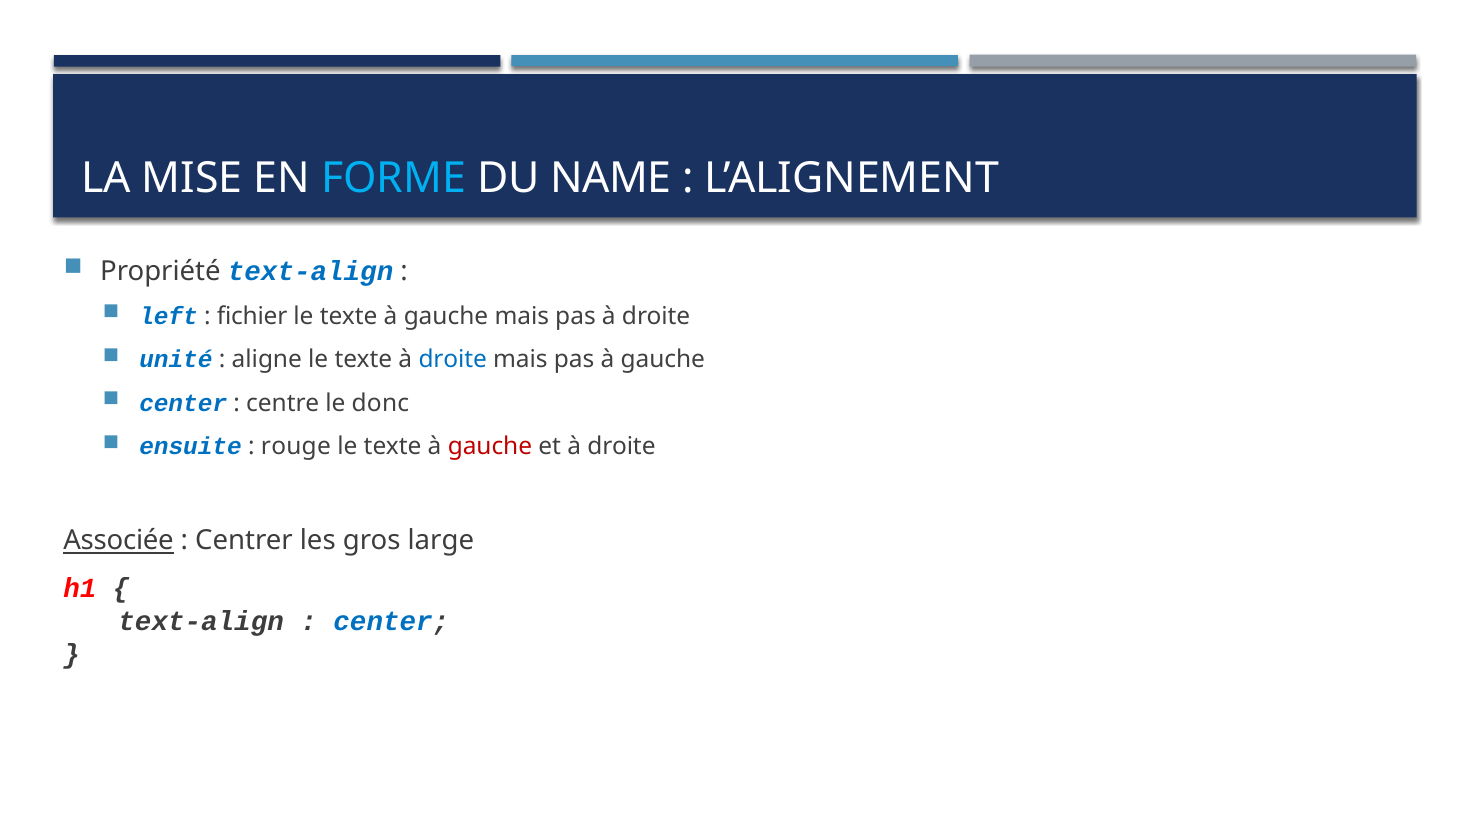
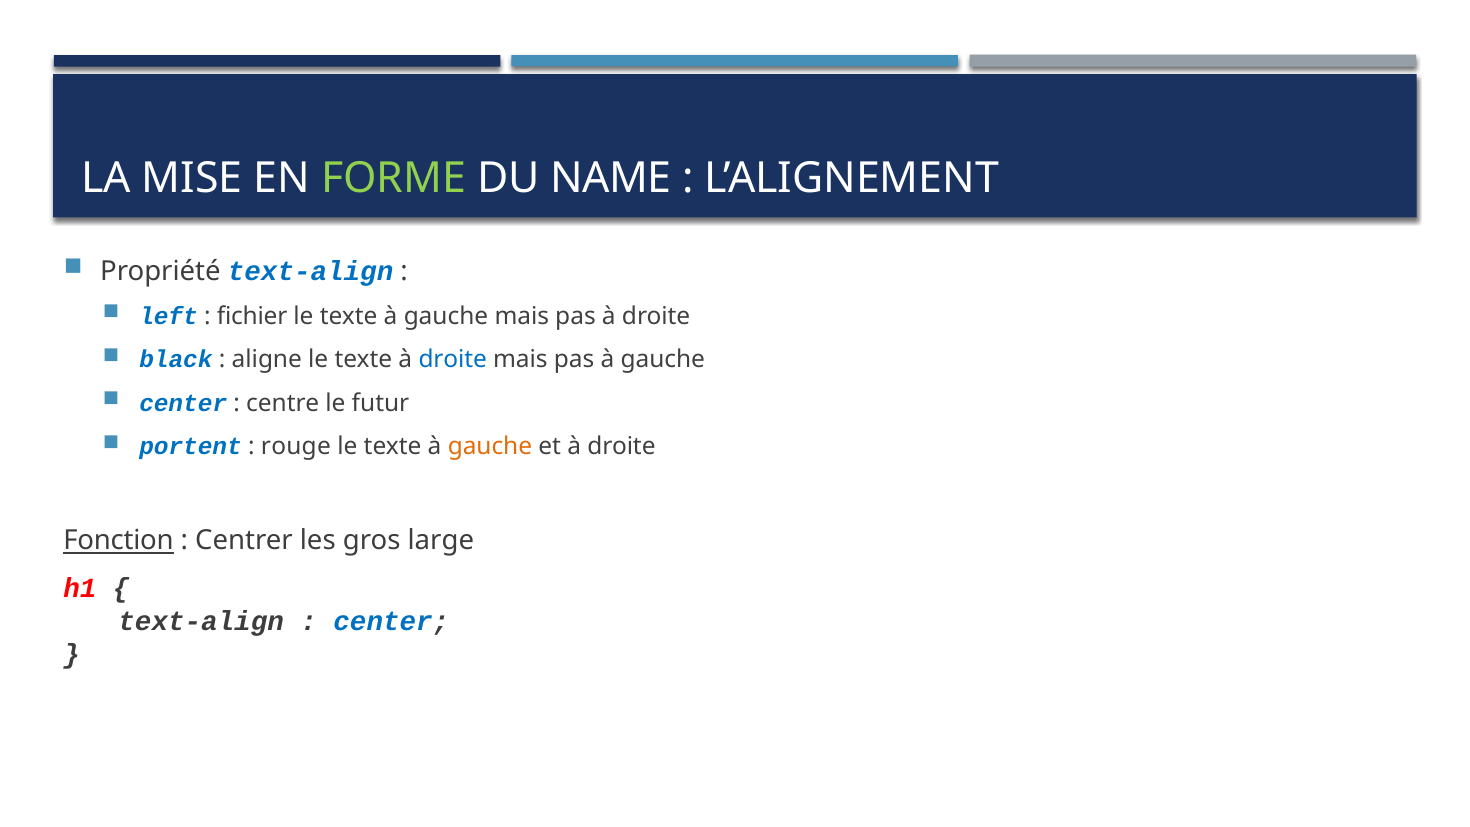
FORME colour: light blue -> light green (394, 179)
unité: unité -> black (176, 360)
donc: donc -> futur (381, 403)
ensuite: ensuite -> portent (191, 446)
gauche colour: red -> orange (490, 446)
Associée: Associée -> Fonction (119, 540)
